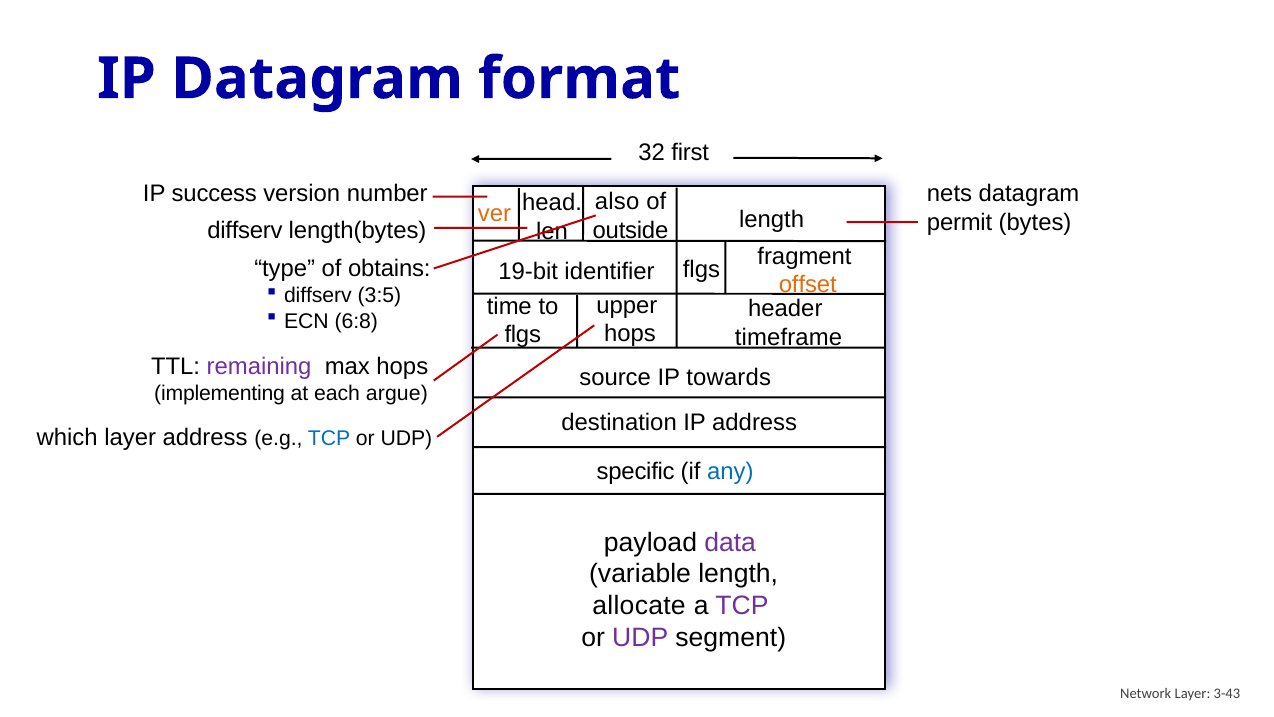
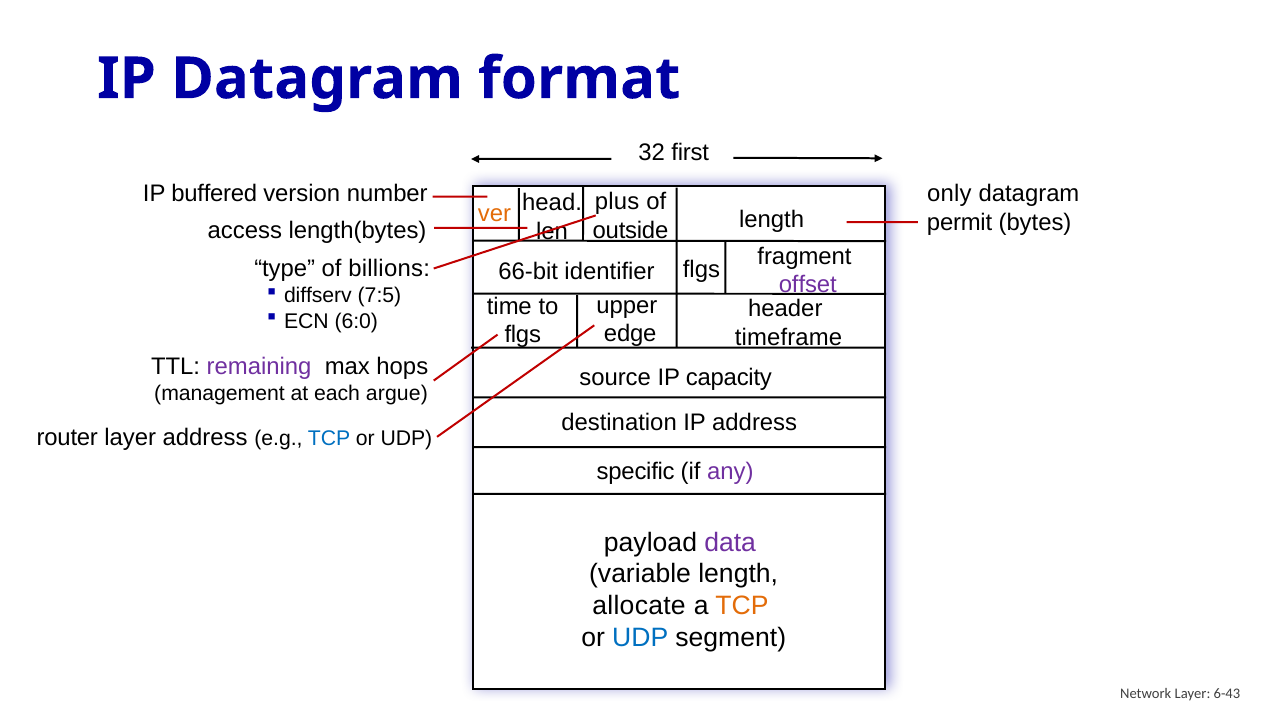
success: success -> buffered (214, 193)
nets: nets -> only (949, 193)
also: also -> plus (617, 201)
diffserv: diffserv -> access (245, 230)
obtains: obtains -> billions (389, 269)
19-bit: 19-bit -> 66-bit (528, 271)
offset colour: orange -> purple (808, 285)
3:5: 3:5 -> 7:5 (379, 296)
6:8: 6:8 -> 6:0 (356, 321)
hops: hops -> edge (630, 334)
towards: towards -> capacity (729, 377)
implementing: implementing -> management (219, 393)
which: which -> router (67, 438)
any colour: blue -> purple (730, 472)
TCP colour: purple -> orange (742, 606)
UDP colour: purple -> blue (640, 638)
3-43: 3-43 -> 6-43 (1227, 693)
